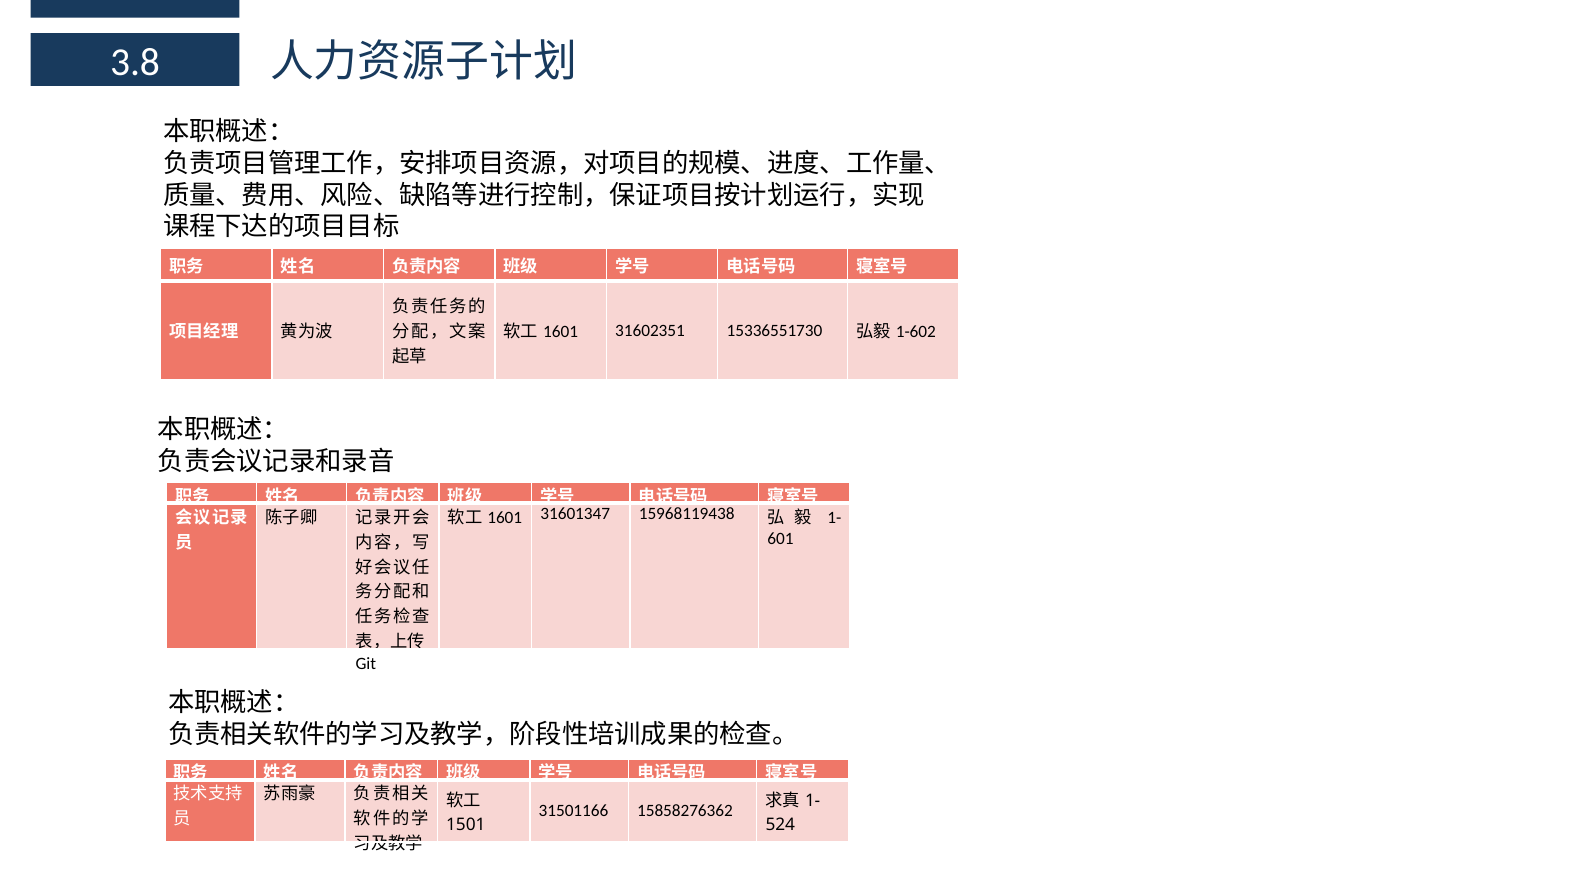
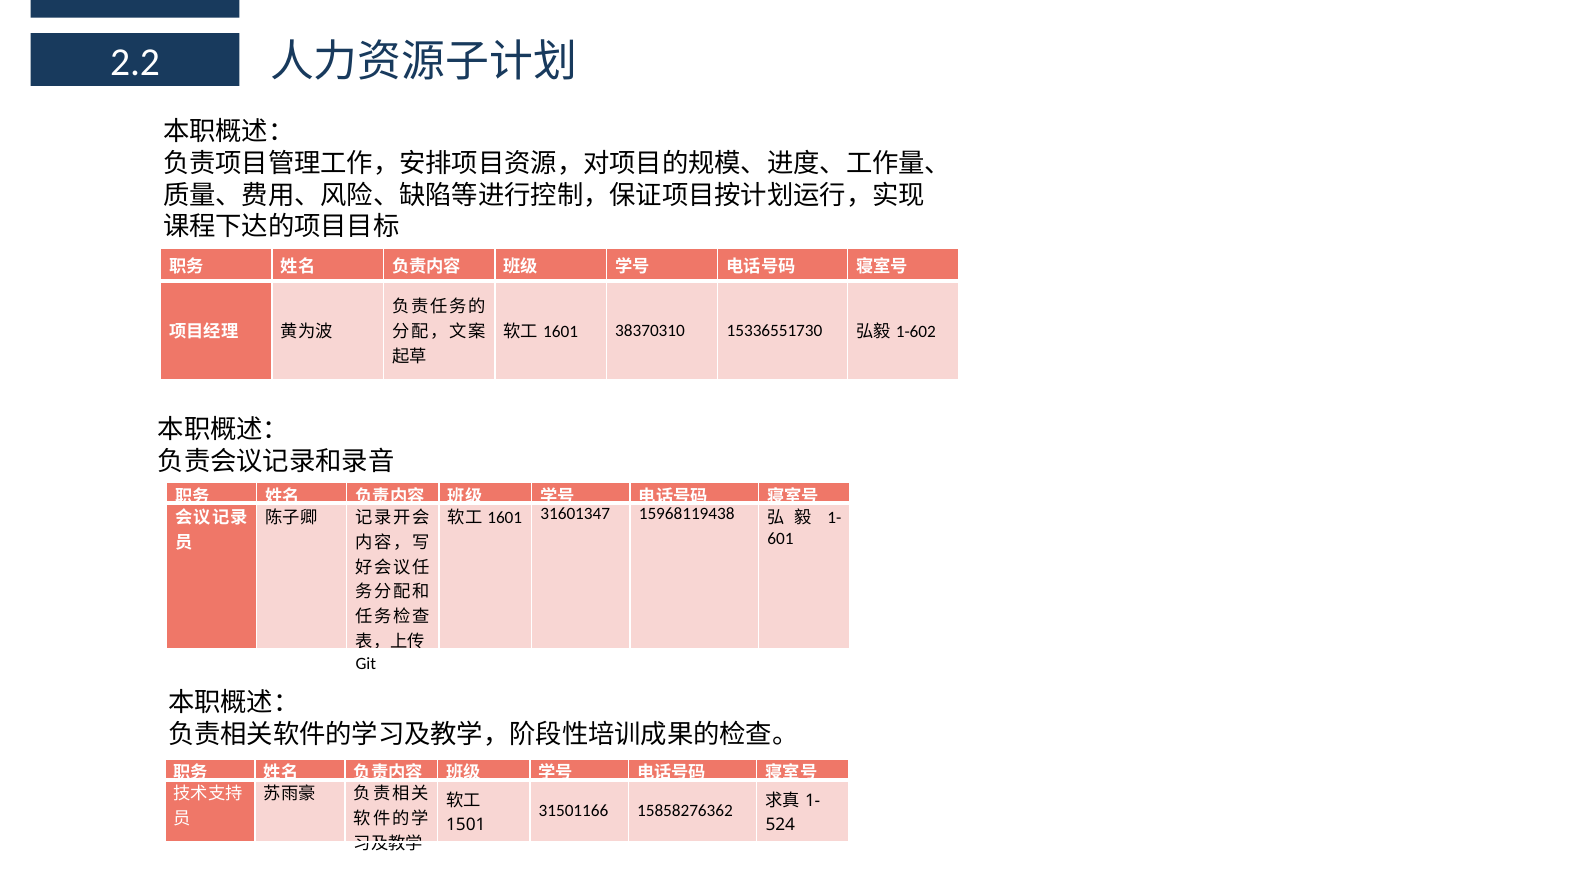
3.8: 3.8 -> 2.2 (135, 62)
31602351: 31602351 -> 38370310 (650, 330)
